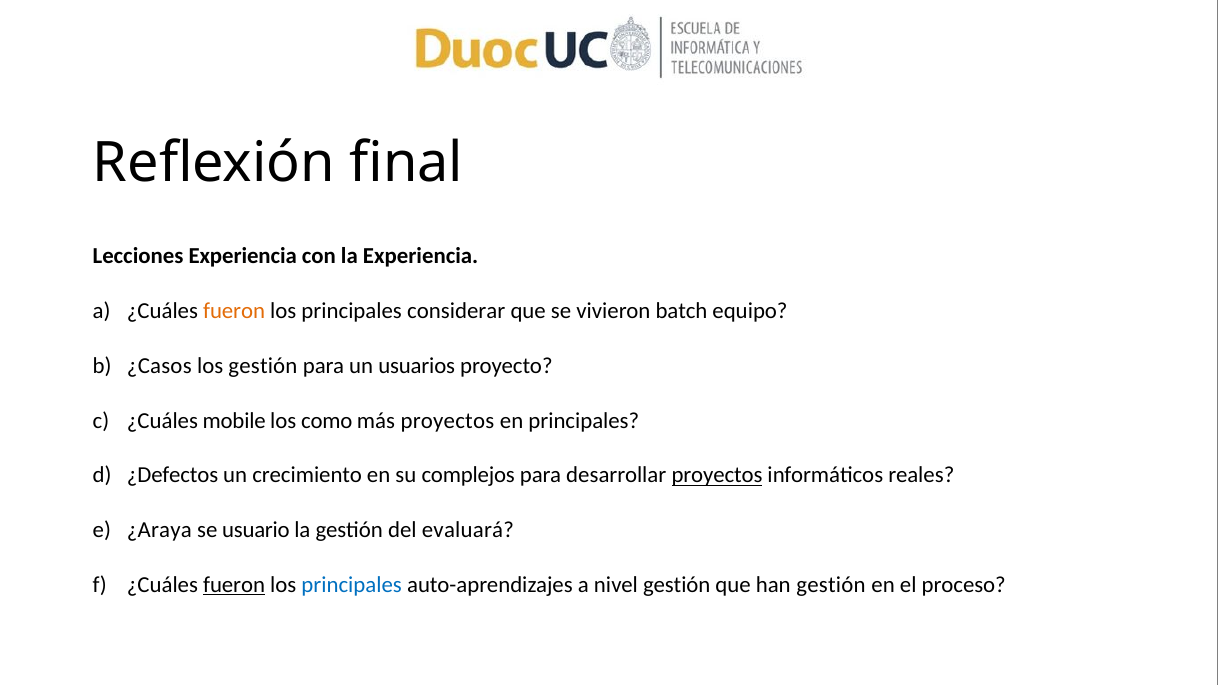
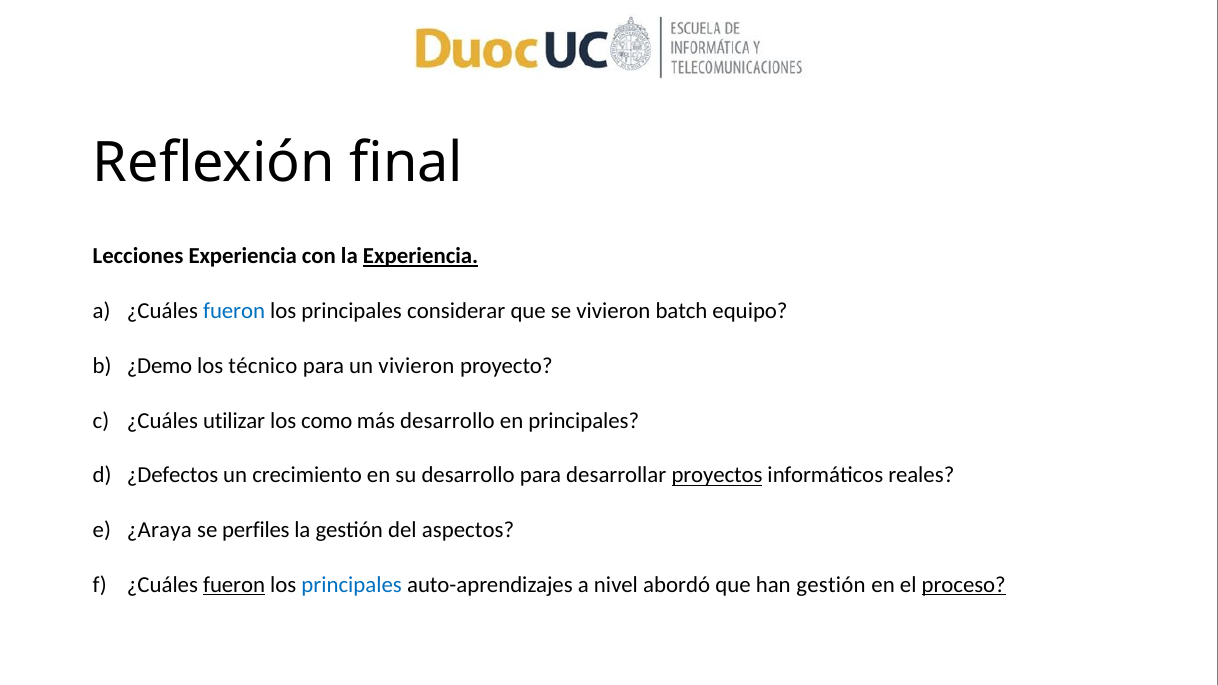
Experiencia underline: none -> present (421, 256)
fueron colour: orange -> blue (234, 311)
¿Casos: ¿Casos -> ¿Demo (160, 366)
los gestión: gestión -> técnico (263, 366)
un usuarios: usuarios -> vivieron (416, 366)
mobile: mobile -> utilizar (234, 421)
más proyectos: proyectos -> desarrollo (447, 421)
su complejos: complejos -> desarrollo (468, 475)
usuario: usuario -> perfiles (256, 530)
evaluará: evaluará -> aspectos (468, 530)
nivel gestión: gestión -> abordó (677, 585)
proceso underline: none -> present (964, 585)
